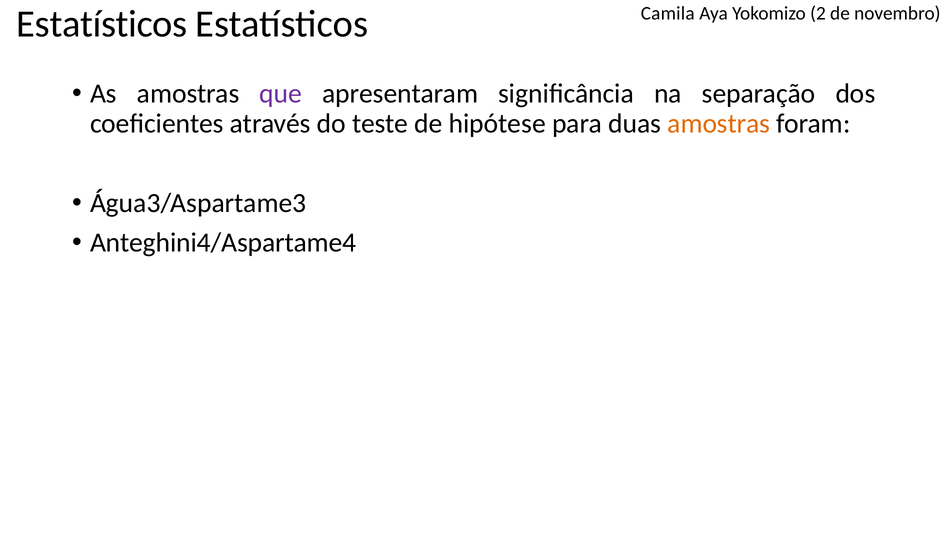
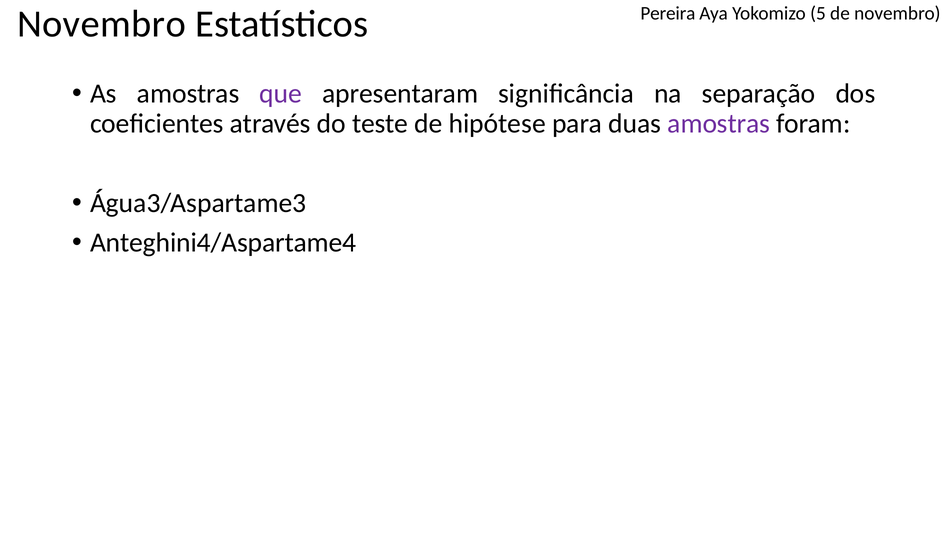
Estatísticos: Estatísticos -> Novembro (102, 24)
Camila: Camila -> Pereira (668, 13)
2: 2 -> 5 (818, 13)
amostras colour: orange -> purple (719, 123)
